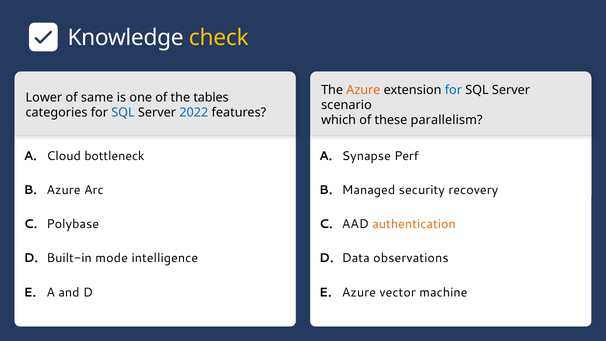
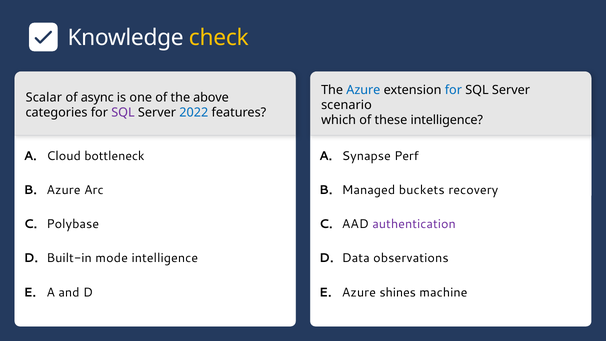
Azure colour: orange -> blue (363, 90)
Lower: Lower -> Scalar (44, 98)
same: same -> async (97, 98)
tables: tables -> above (211, 98)
SQL colour: blue -> purple (123, 113)
these parallelism: parallelism -> intelligence (447, 120)
security: security -> buckets (422, 190)
authentication colour: orange -> purple (414, 224)
vector: vector -> shines (398, 292)
